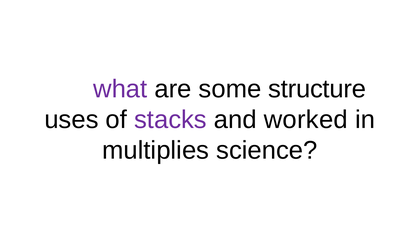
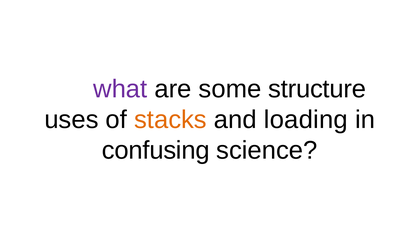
stacks colour: purple -> orange (170, 120)
worked: worked -> loading (306, 120)
multiplies: multiplies -> confusing (156, 151)
